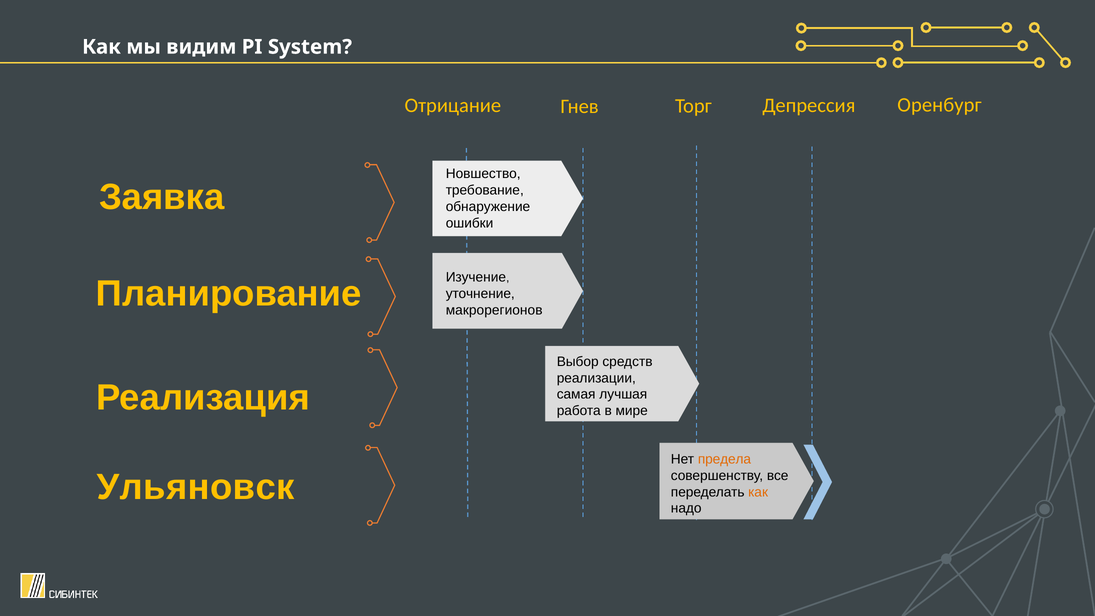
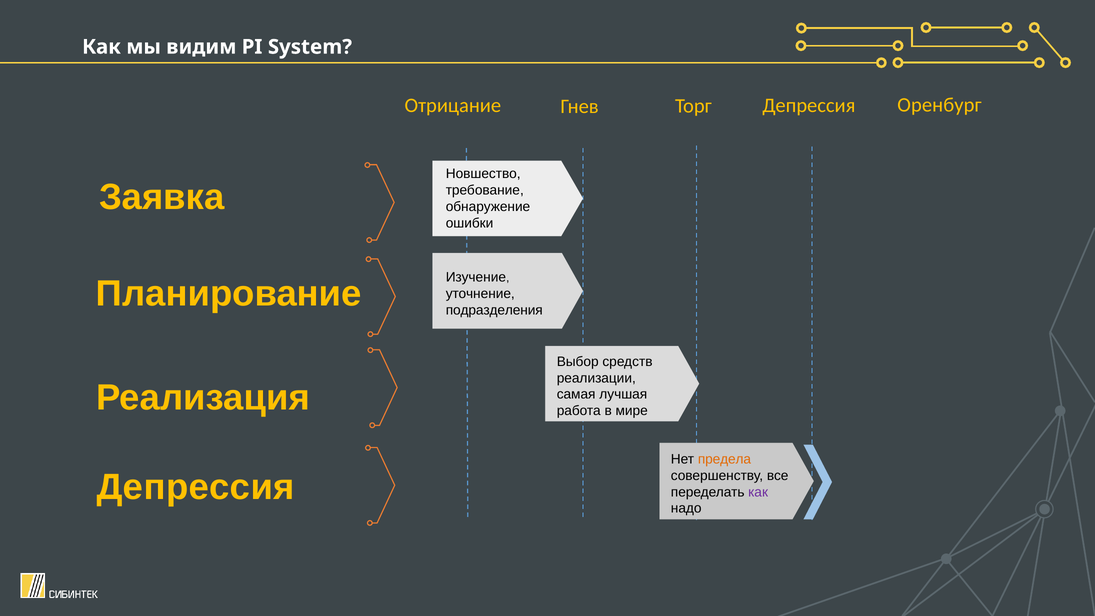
макрорегионов: макрорегионов -> подразделения (494, 310)
Ульяновск: Ульяновск -> Депрессия (196, 487)
как colour: orange -> purple (758, 492)
